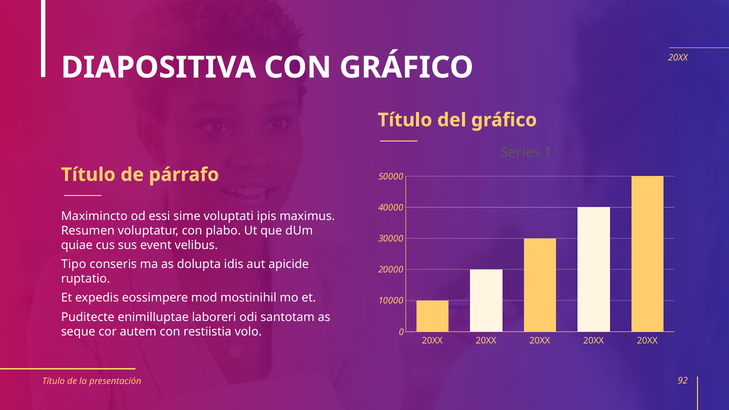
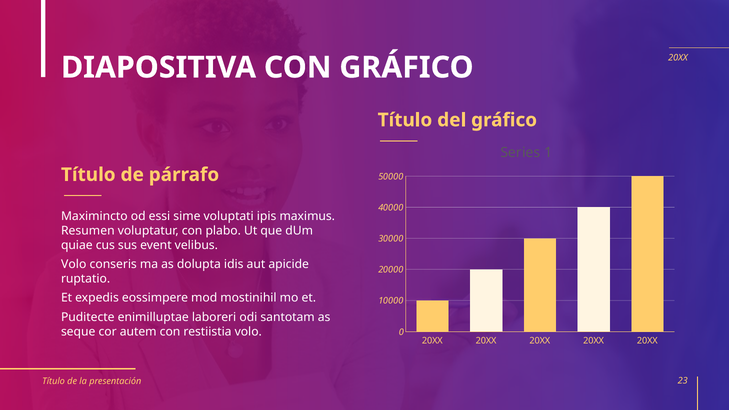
Tipo: Tipo -> Volo (74, 264)
92: 92 -> 23 (683, 381)
